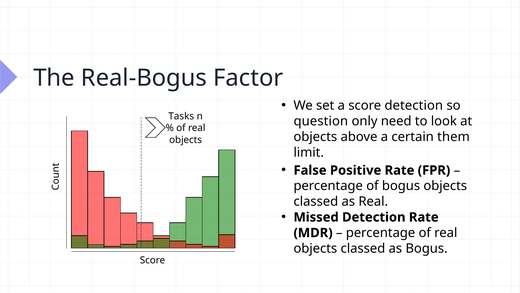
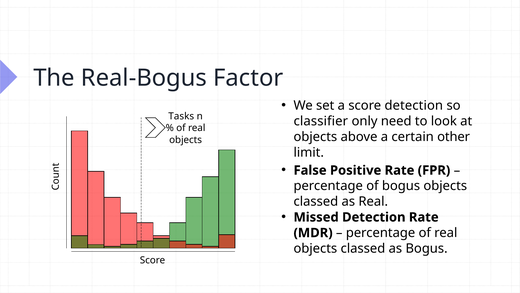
question: question -> classifier (321, 121)
them: them -> other (454, 137)
